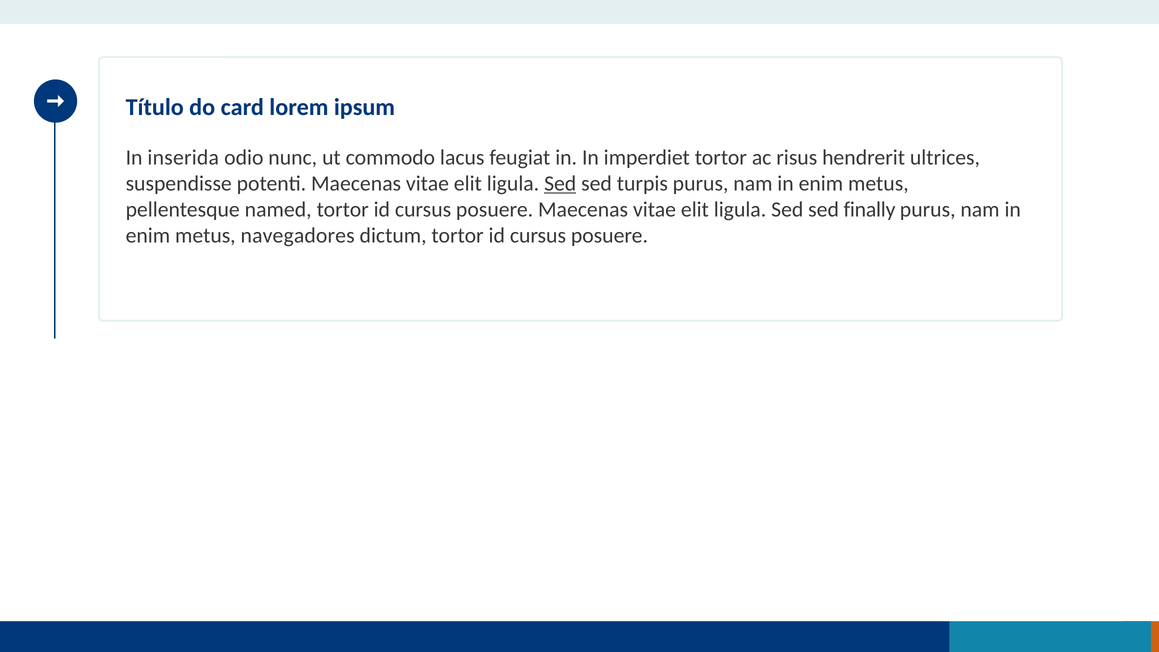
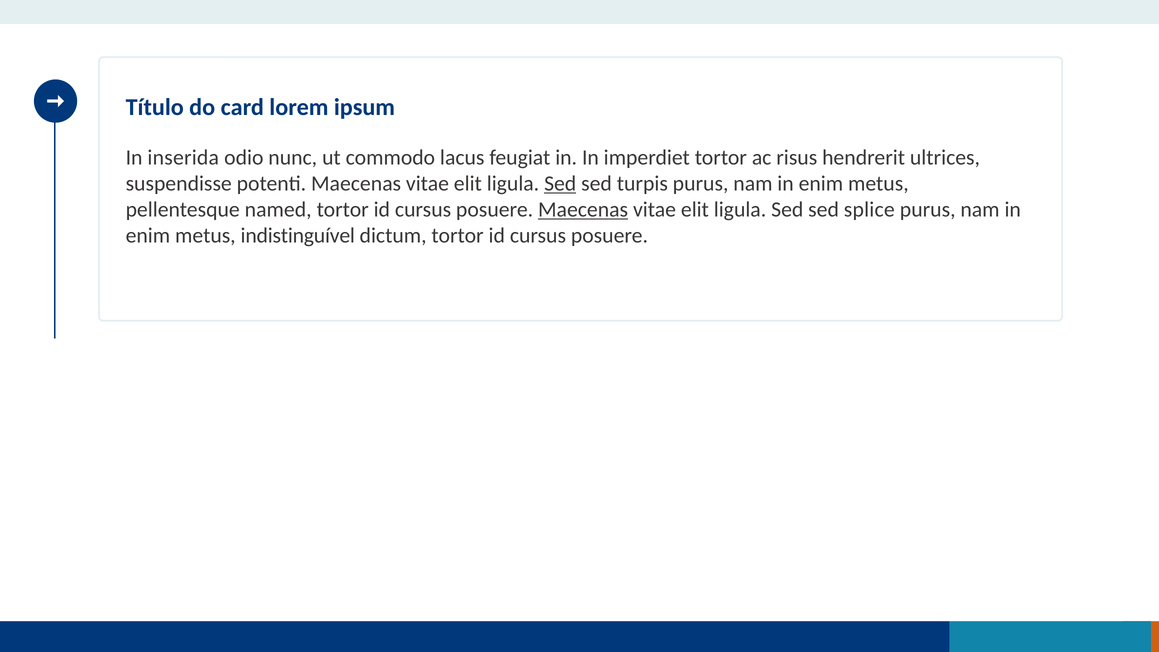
Maecenas underline: none -> present (583, 210)
finally: finally -> splice (869, 210)
navegadores: navegadores -> indistinguível (298, 236)
